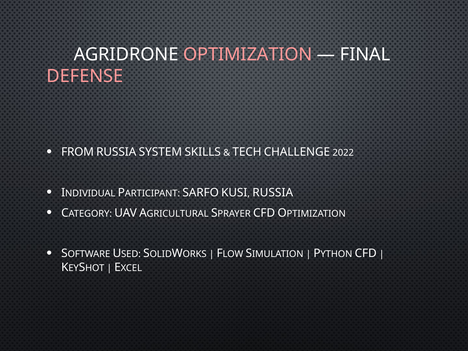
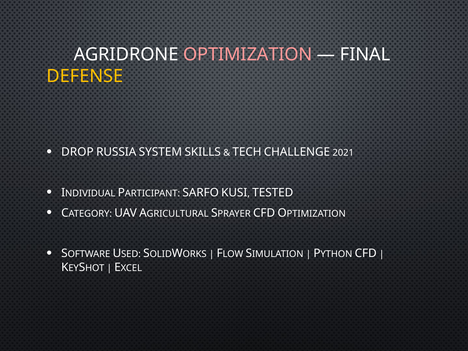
DEFENSE colour: pink -> yellow (85, 76)
FROM: FROM -> DROP (77, 152)
2022: 2022 -> 2021 (343, 153)
RUSSIA: RUSSIA -> TESTED (273, 193)
